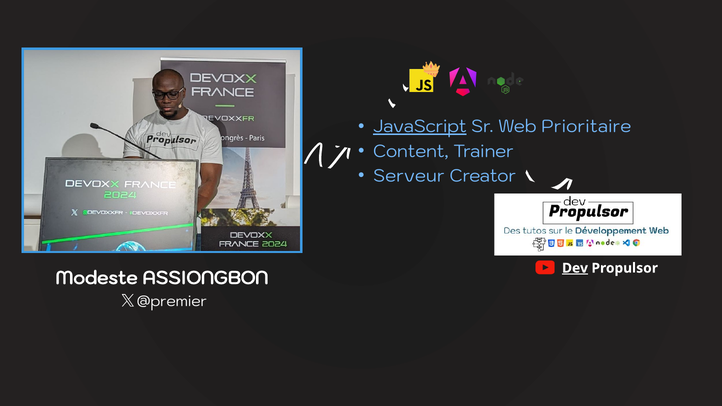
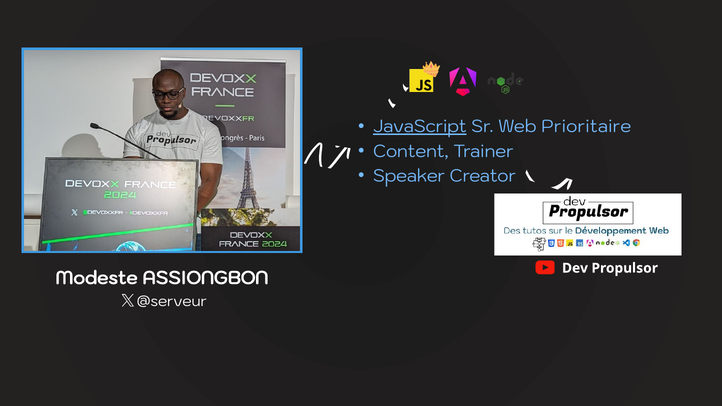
Serveur: Serveur -> Speaker (409, 176)
Dev underline: present -> none (575, 268)
@premier: @premier -> @serveur (172, 301)
